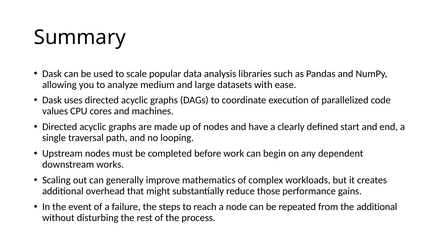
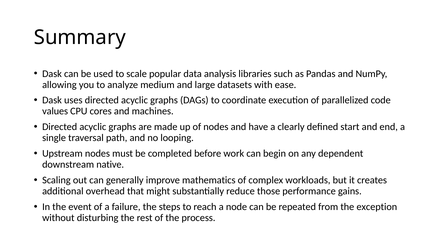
works: works -> native (110, 164)
the additional: additional -> exception (377, 207)
